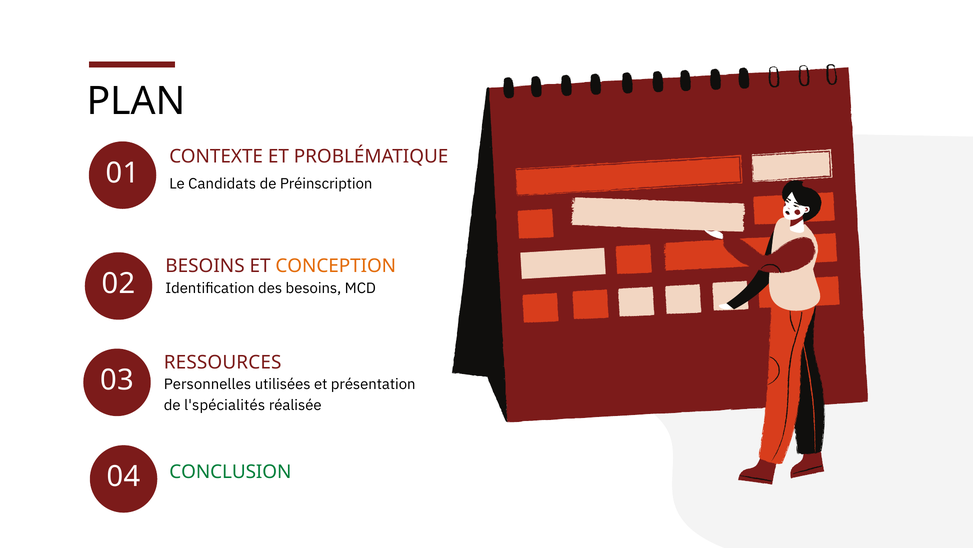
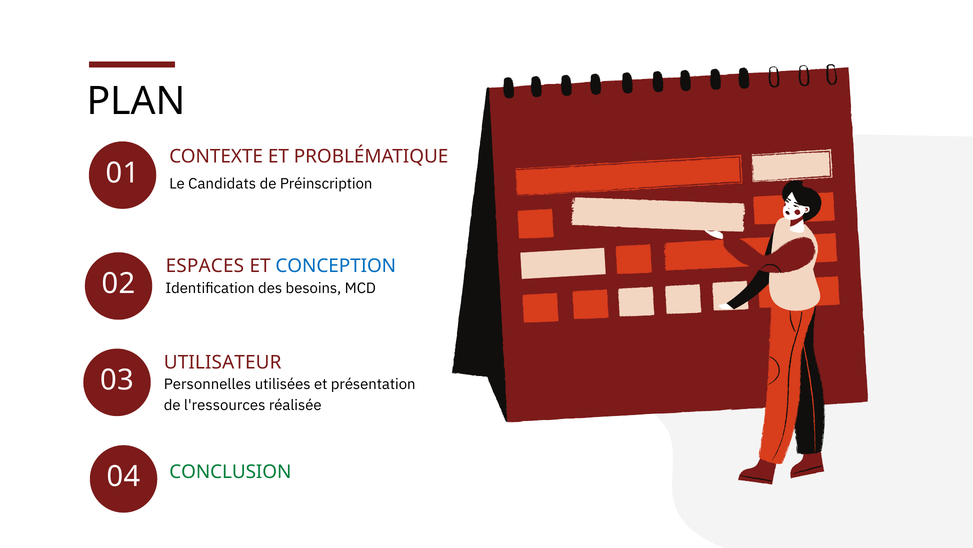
BESOINS: BESOINS -> ESPACES (205, 266)
CONCEPTION colour: orange -> blue (336, 266)
RESSOURCES: RESSOURCES -> UTILISATEUR (223, 362)
l'spécialités: l'spécialités -> l'ressources (225, 405)
